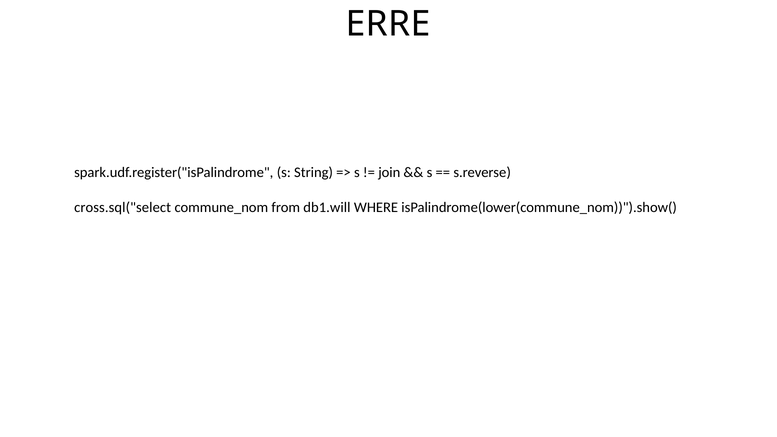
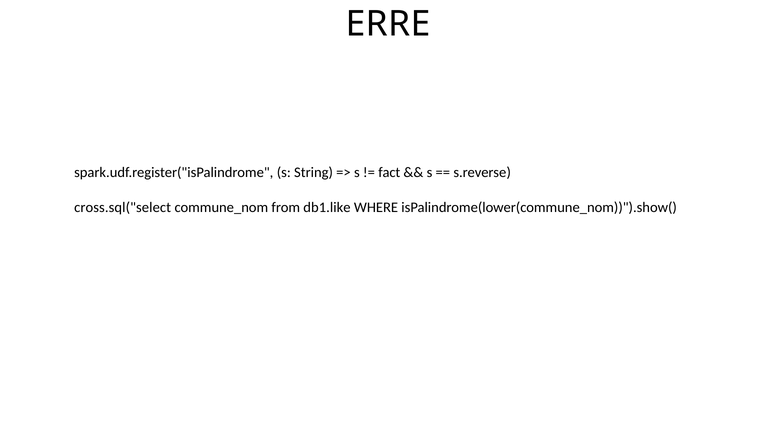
join: join -> fact (389, 172)
db1.will: db1.will -> db1.like (327, 207)
